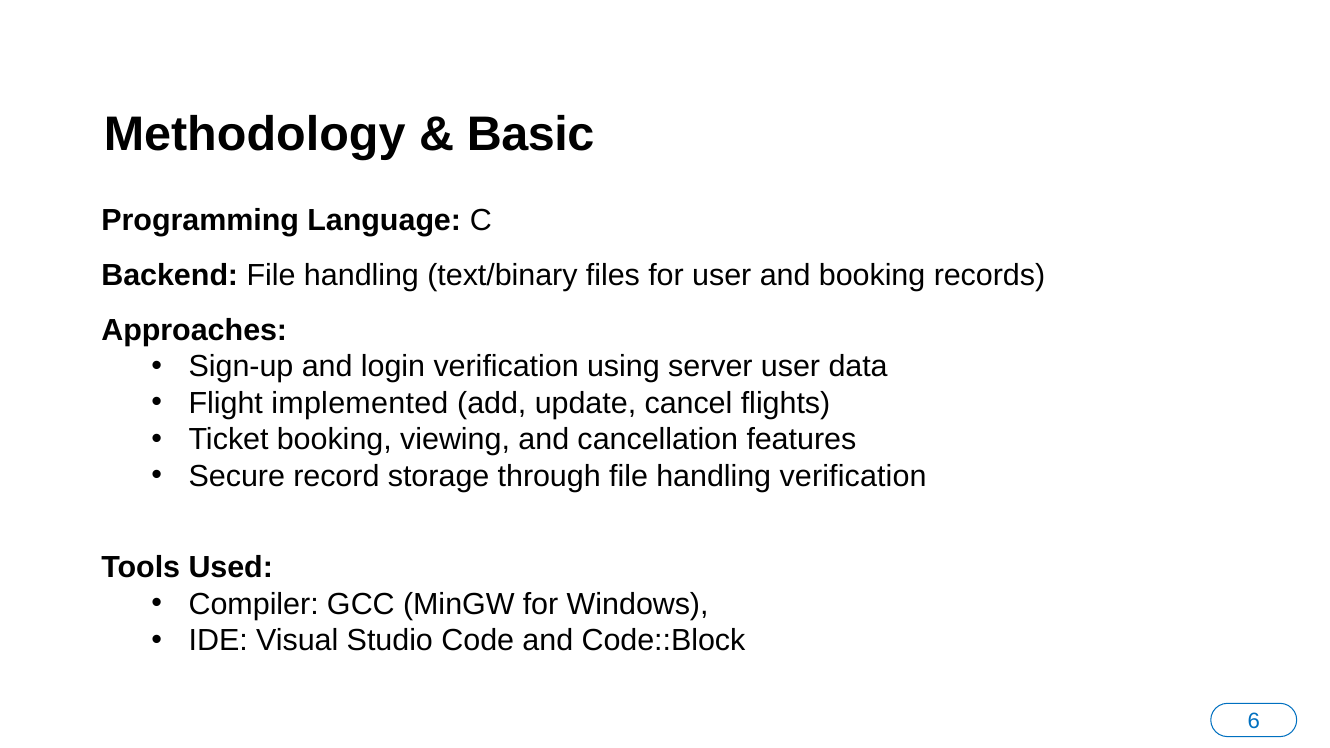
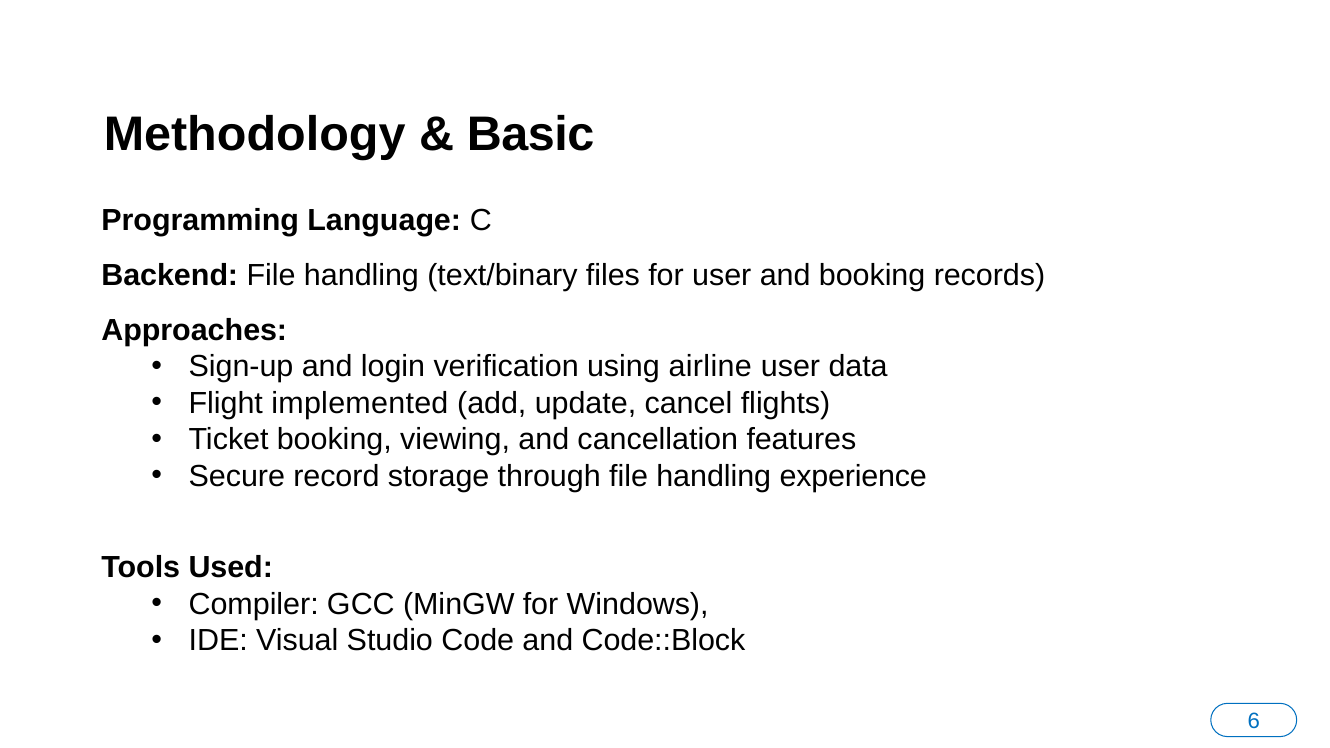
server: server -> airline (710, 367)
handling verification: verification -> experience (853, 477)
